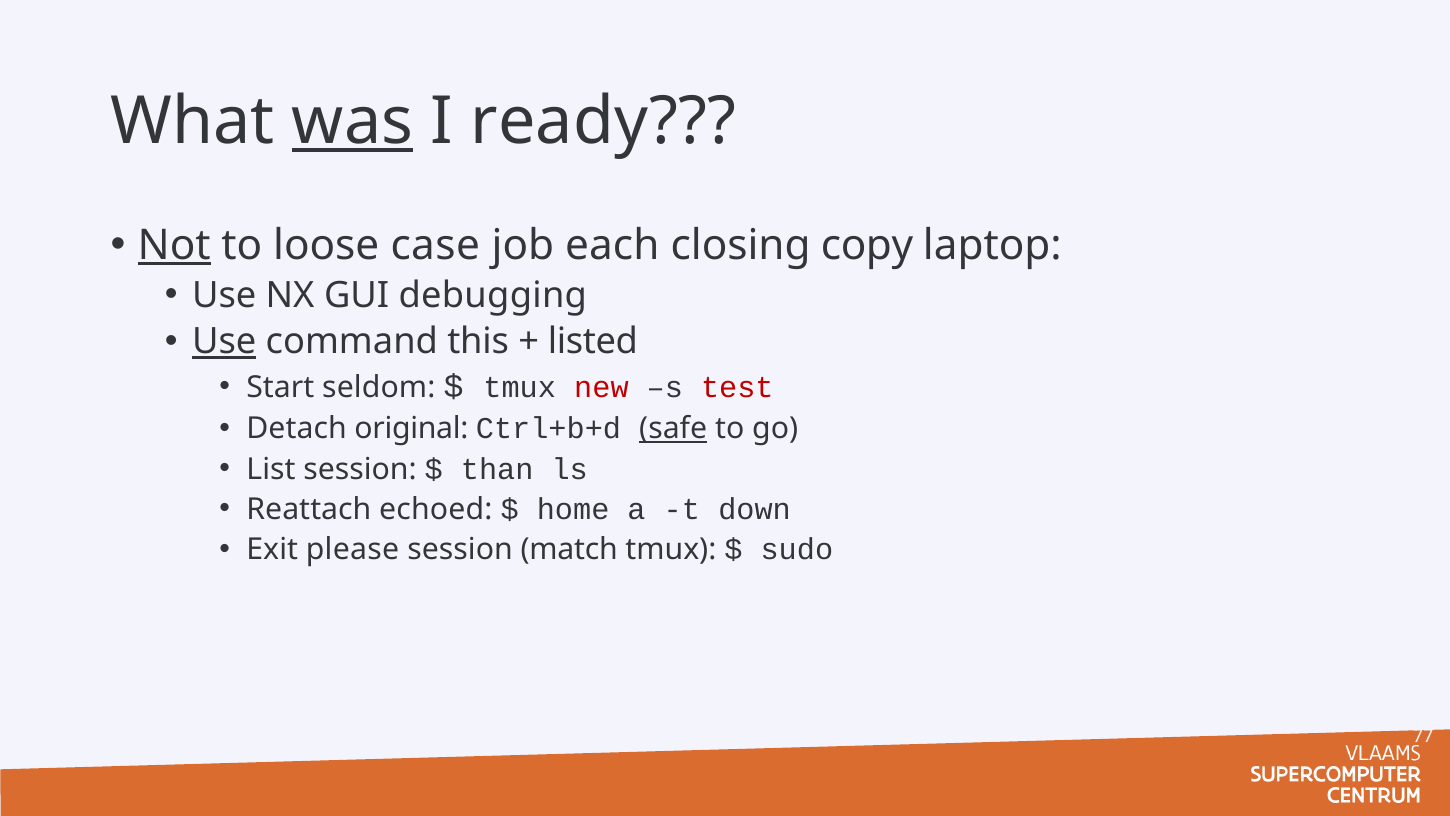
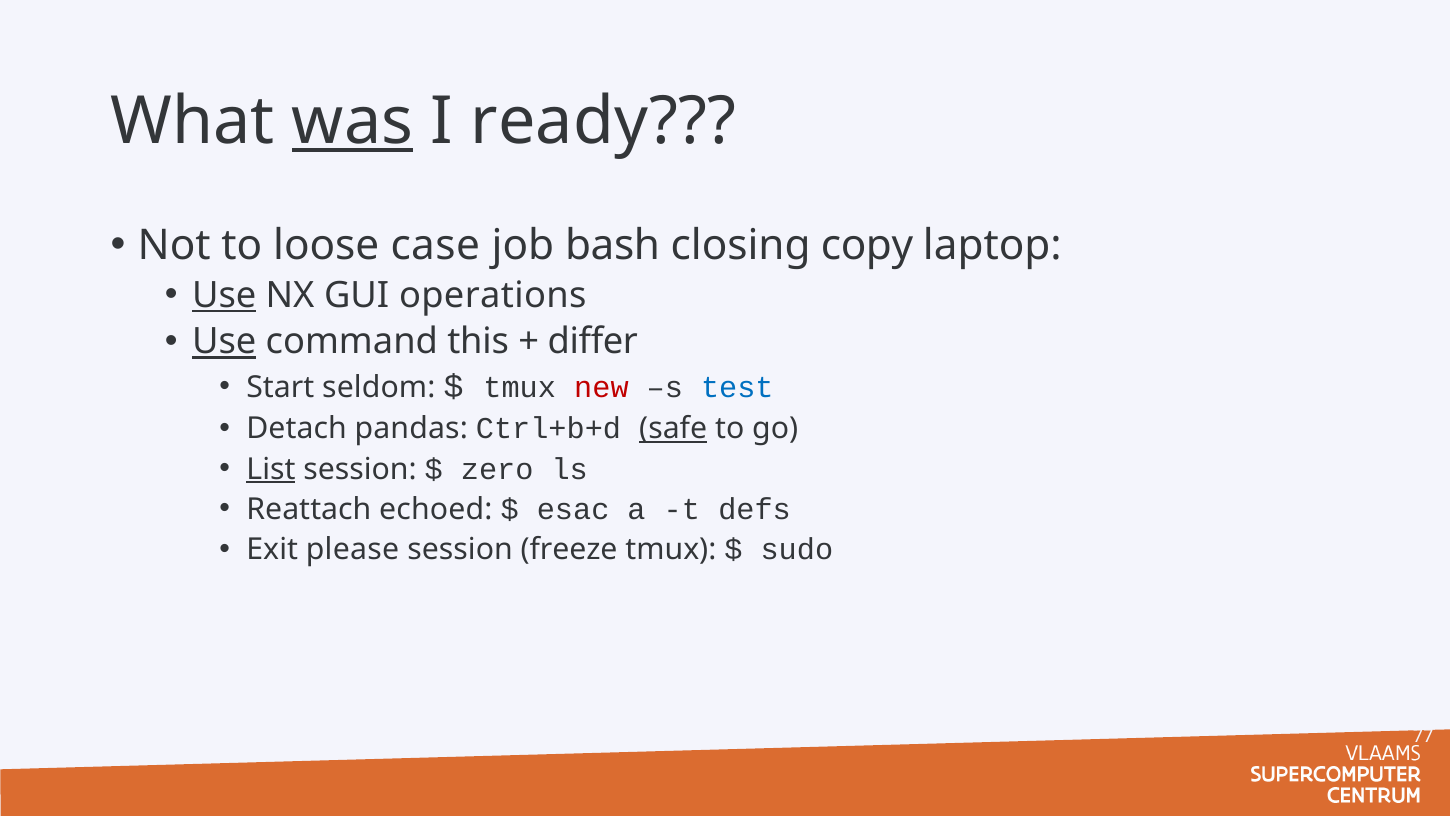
Not underline: present -> none (174, 245)
each: each -> bash (613, 245)
Use underline: none -> present (224, 295)
debugging: debugging -> operations (493, 295)
listed: listed -> differ (593, 342)
test colour: red -> blue (737, 388)
original: original -> pandas (411, 429)
List underline: none -> present (271, 469)
than: than -> zero (497, 469)
home: home -> esac (573, 509)
down: down -> defs (755, 509)
match: match -> freeze (569, 549)
